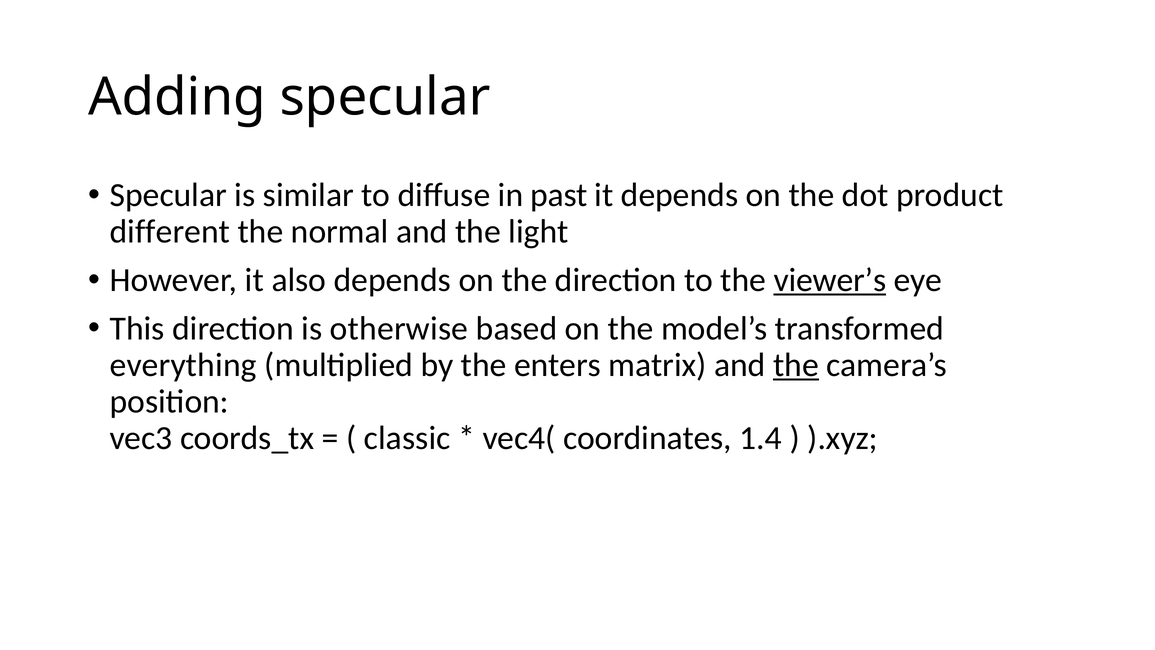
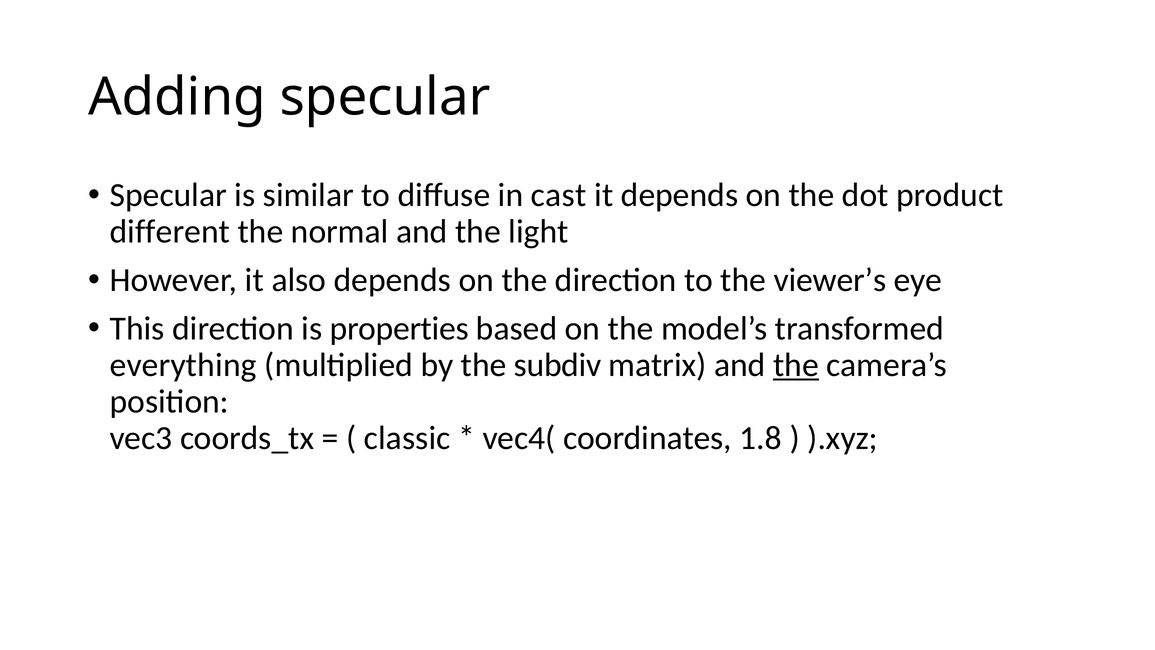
past: past -> cast (559, 195)
viewer’s underline: present -> none (830, 280)
otherwise: otherwise -> properties (399, 329)
enters: enters -> subdiv (558, 365)
1.4: 1.4 -> 1.8 (761, 438)
